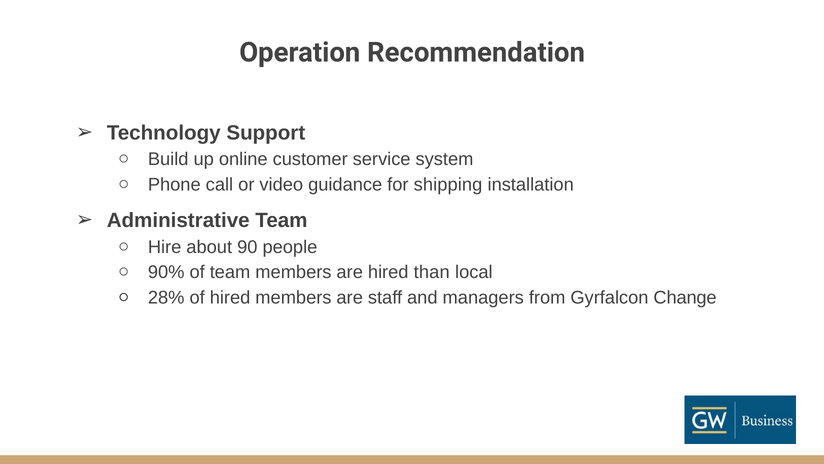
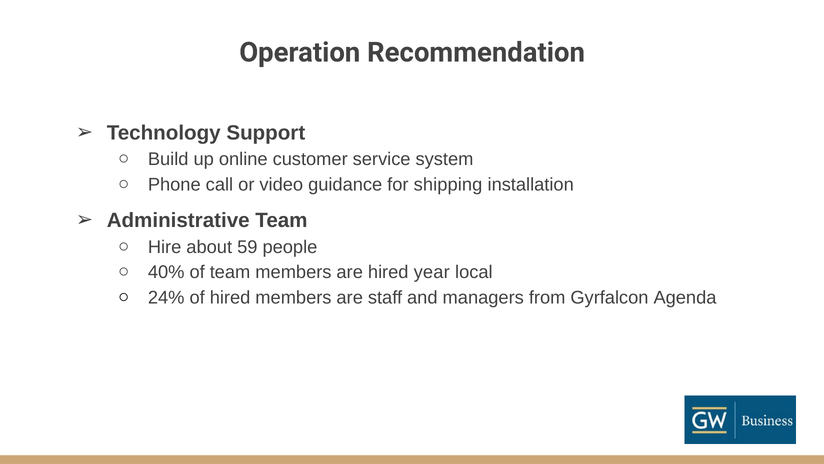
90: 90 -> 59 (247, 247)
90%: 90% -> 40% (166, 272)
than: than -> year (432, 272)
28%: 28% -> 24% (166, 297)
Change: Change -> Agenda (685, 297)
